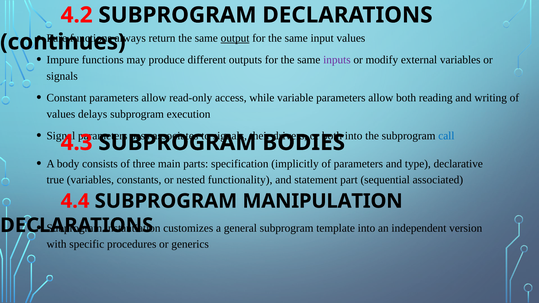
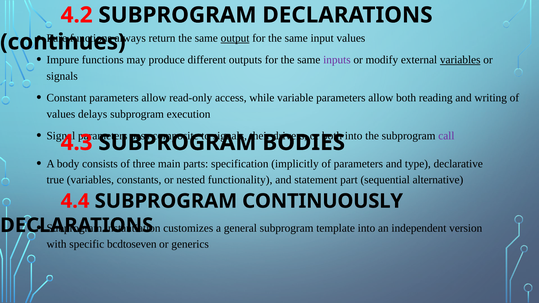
variables underline: none -> present (460, 60)
associates: associates -> composite (175, 136)
call colour: blue -> purple (446, 136)
associated: associated -> alternative (438, 180)
MANIPULATION: MANIPULATION -> CONTINUOUSLY (323, 201)
procedures: procedures -> bcdtoseven (132, 244)
